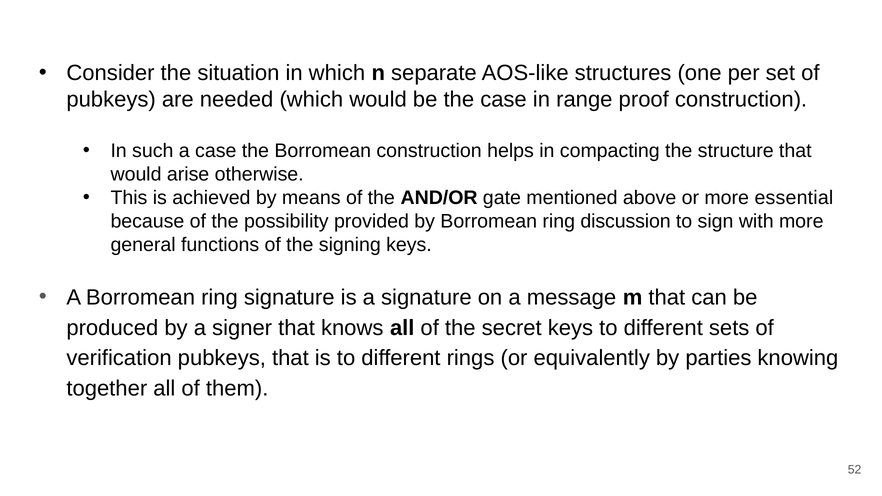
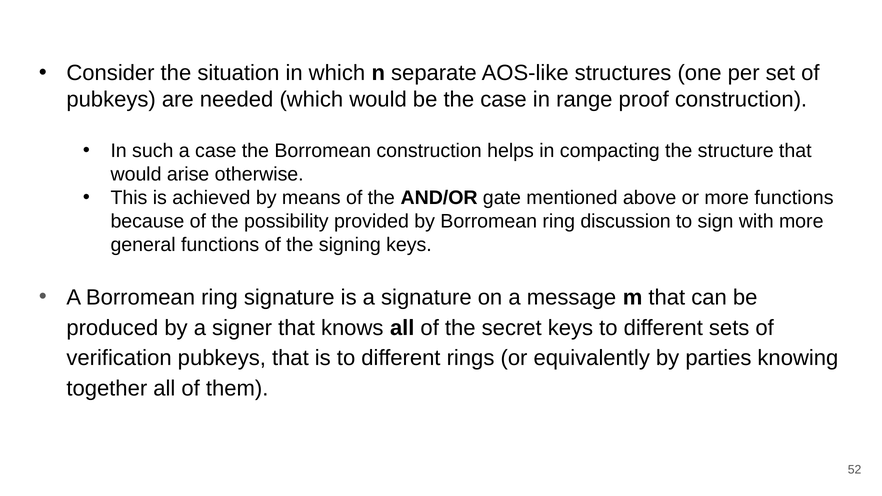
more essential: essential -> functions (794, 198)
